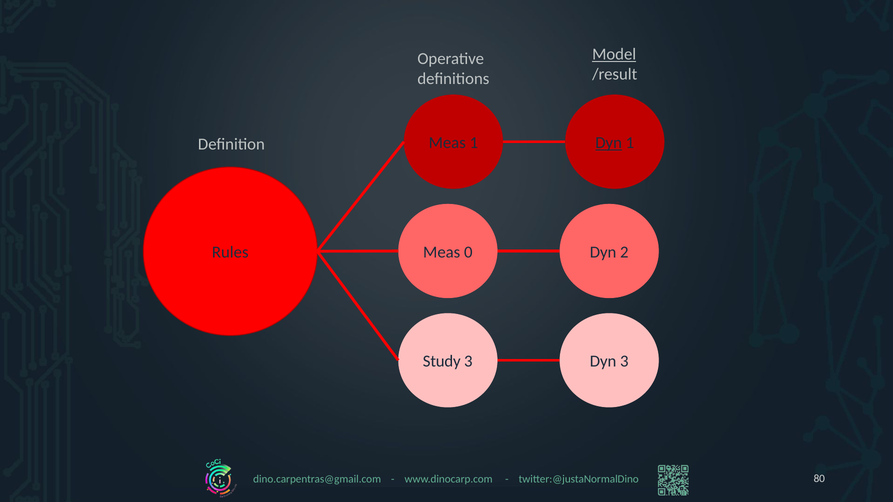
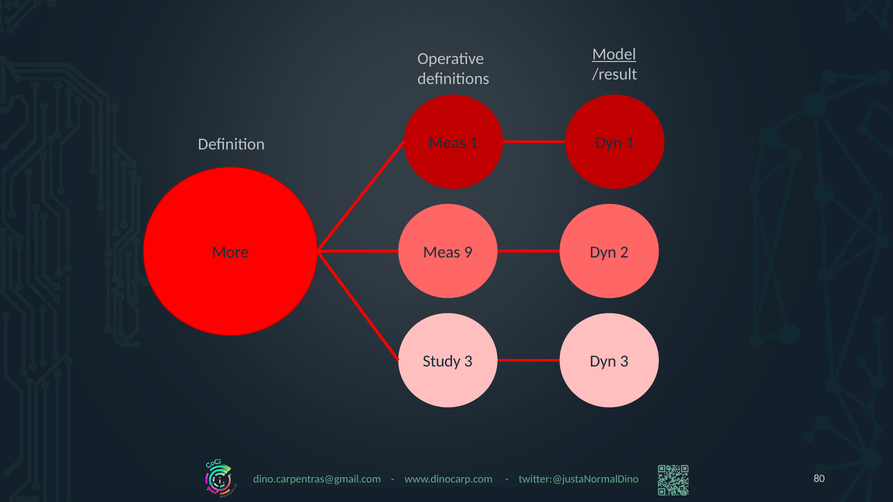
Dyn underline: present -> none (609, 143)
0: 0 -> 9 (468, 252)
Rules: Rules -> More (230, 253)
